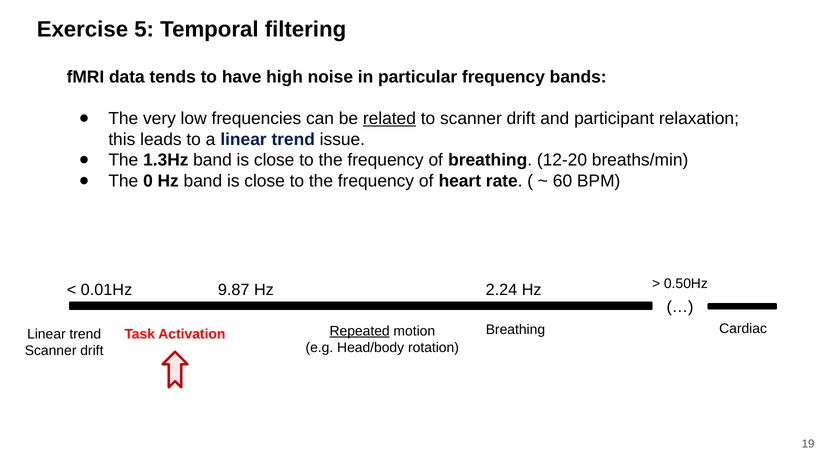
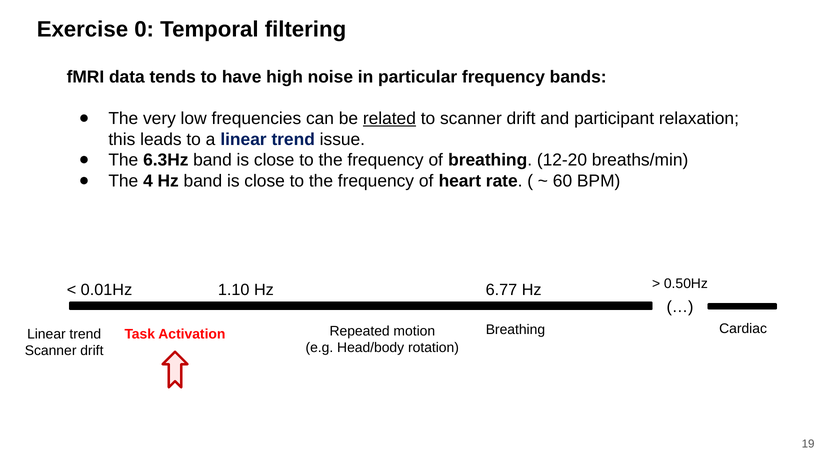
5: 5 -> 0 (144, 29)
1.3Hz: 1.3Hz -> 6.3Hz (166, 160)
0: 0 -> 4 (148, 181)
9.87: 9.87 -> 1.10 (234, 290)
2.24: 2.24 -> 6.77 (501, 290)
Repeated underline: present -> none (360, 331)
